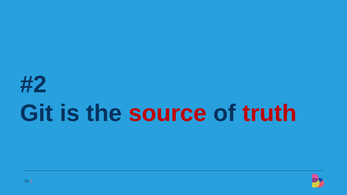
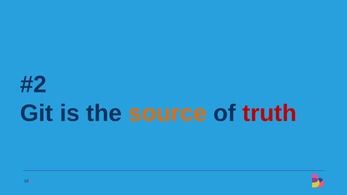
source colour: red -> orange (168, 113)
